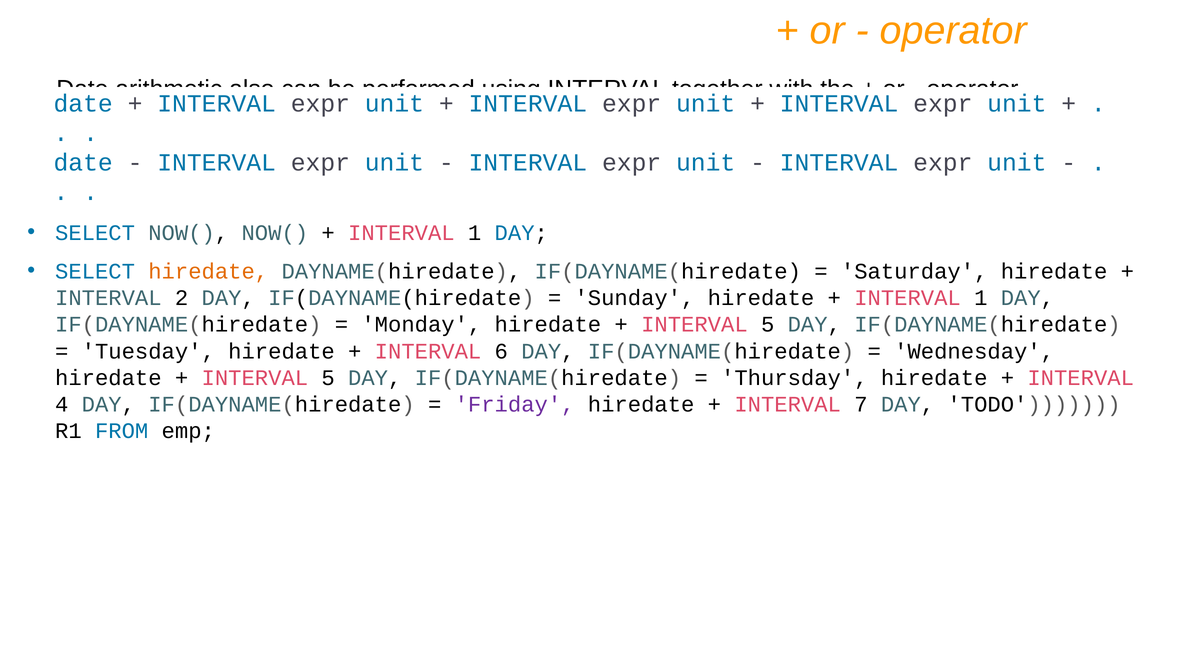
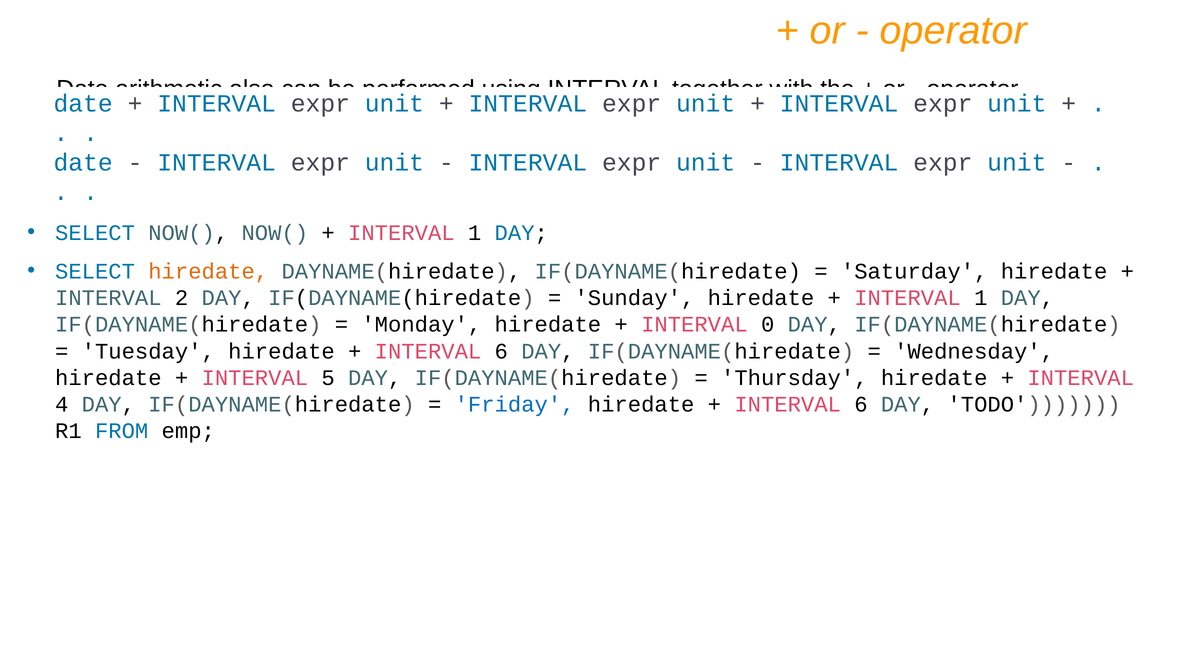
5: 5 -> 0 (768, 325)
Friday colour: purple -> blue (515, 404)
7: 7 -> 6 (861, 404)
